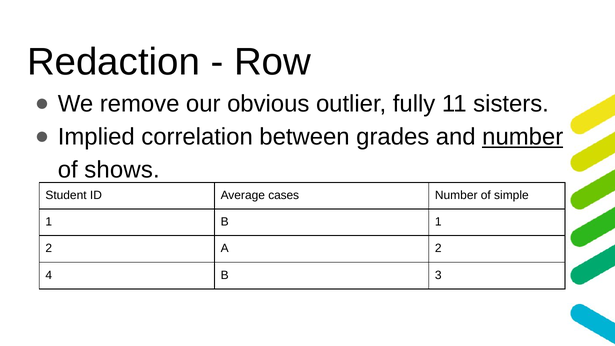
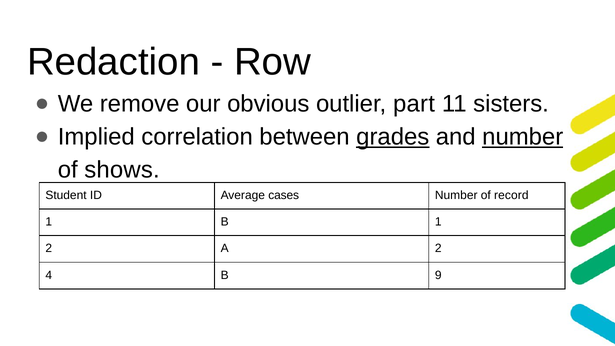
fully: fully -> part (414, 104)
grades underline: none -> present (393, 137)
simple: simple -> record (511, 195)
3: 3 -> 9 (438, 275)
